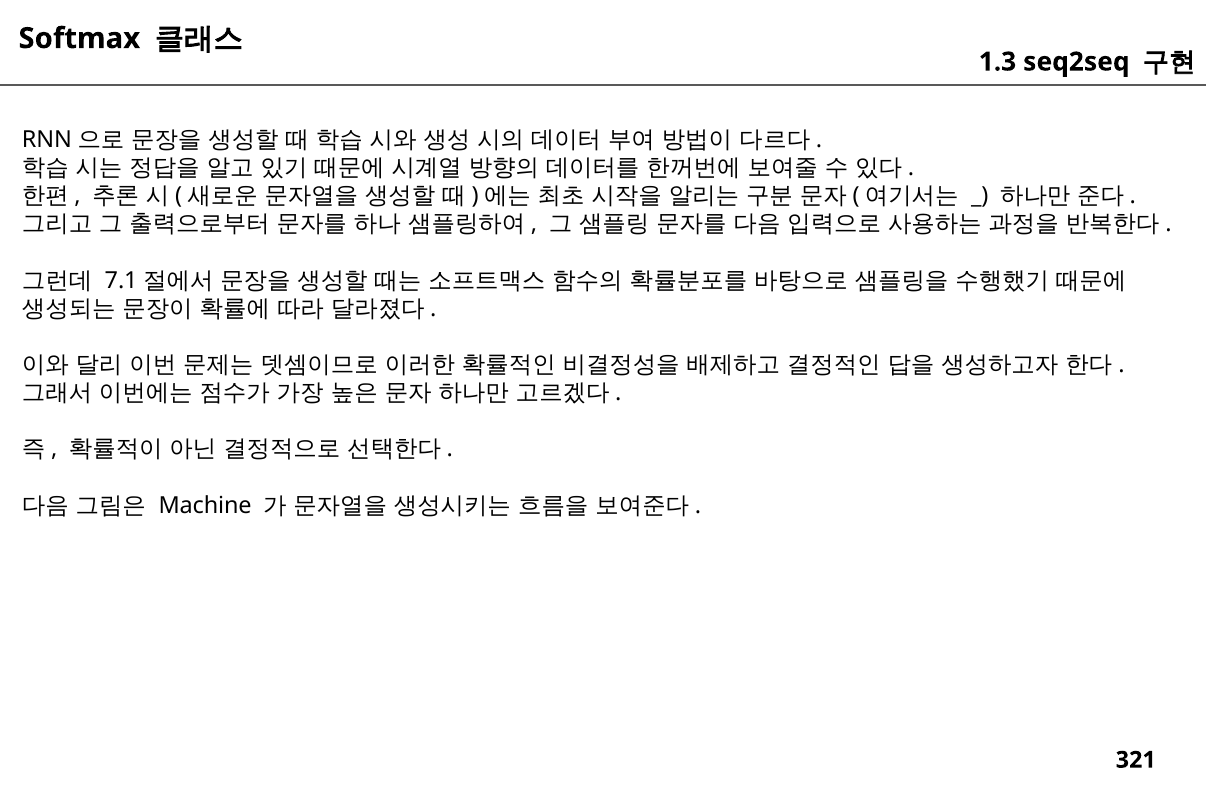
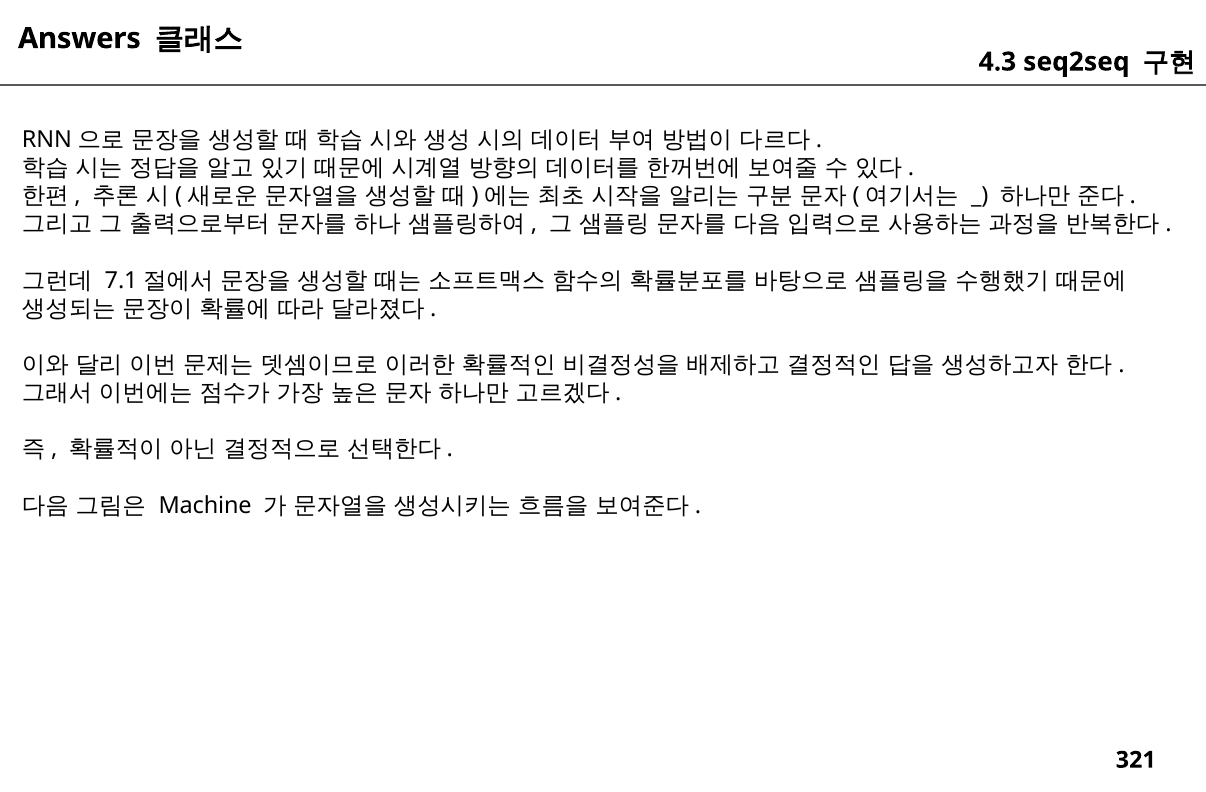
Softmax: Softmax -> Answers (79, 38)
1.3: 1.3 -> 4.3 (998, 62)
